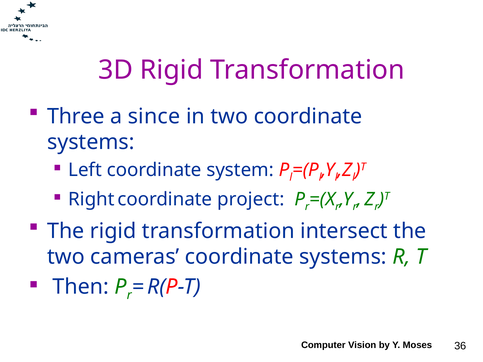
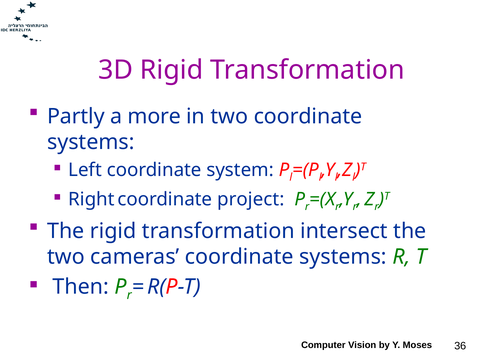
Three: Three -> Partly (76, 116)
since: since -> more (154, 116)
